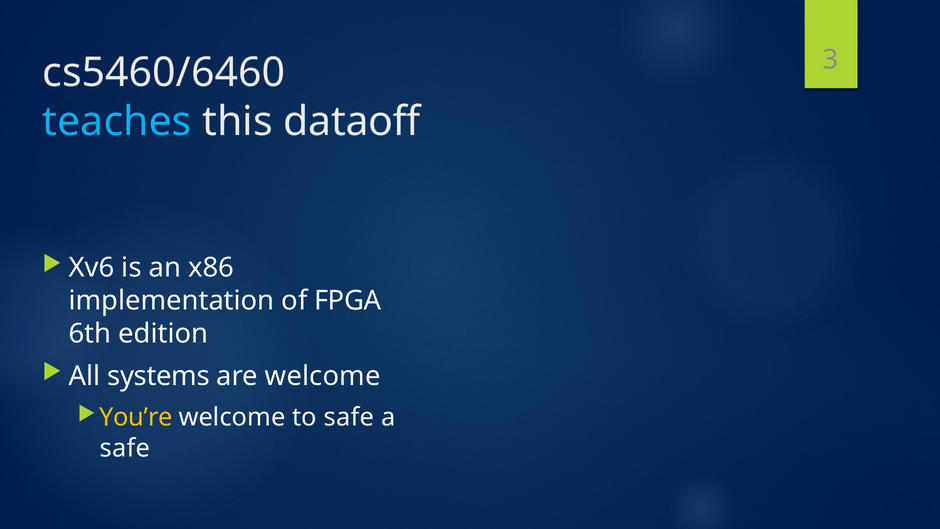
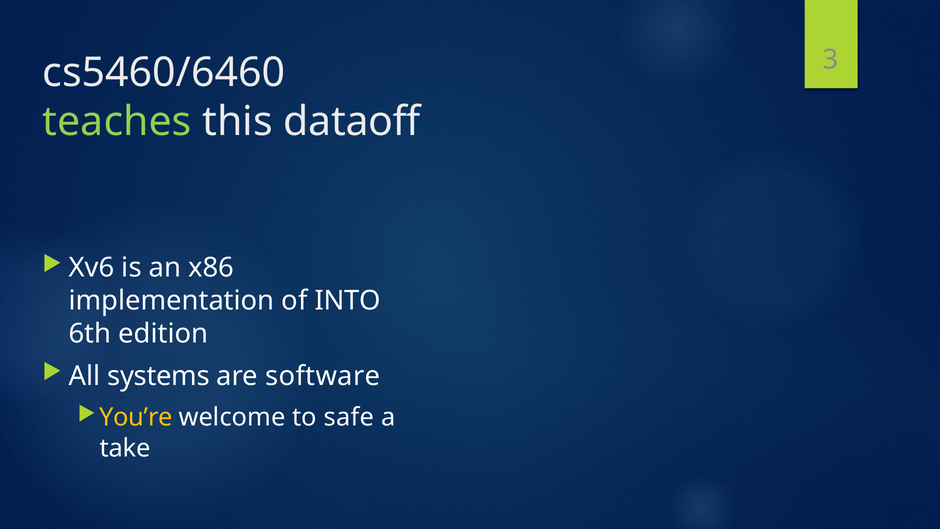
teaches colour: light blue -> light green (117, 122)
FPGA: FPGA -> INTO (348, 300)
are welcome: welcome -> software (323, 376)
safe: safe -> take (125, 448)
